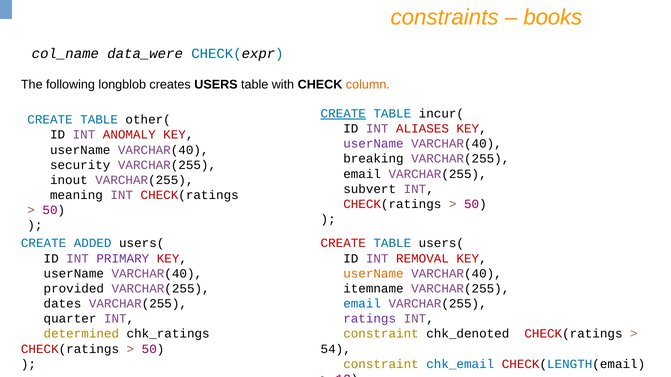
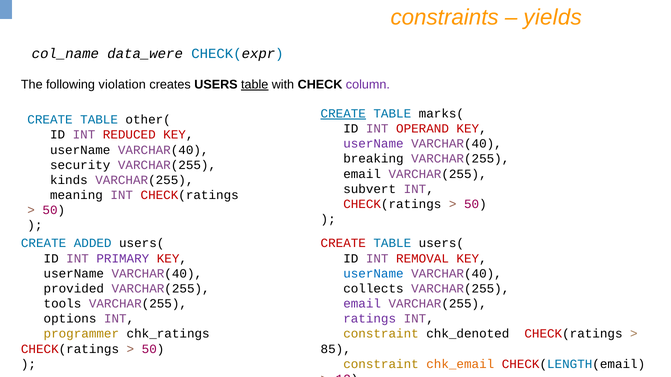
books: books -> yields (553, 17)
longblob: longblob -> violation (122, 85)
table underline: none -> present (255, 85)
column colour: orange -> purple (368, 85)
incur(: incur( -> marks( (441, 114)
ALIASES: ALIASES -> OPERAND (423, 129)
ANOMALY: ANOMALY -> REDUCED (129, 135)
inout: inout -> kinds (69, 180)
userName colour: orange -> blue (373, 274)
itemname: itemname -> collects (373, 289)
dates: dates -> tools (62, 304)
email colour: blue -> purple (362, 304)
quarter: quarter -> options (70, 319)
determined: determined -> programmer (81, 334)
54: 54 -> 85 (336, 349)
chk_email colour: blue -> orange (460, 364)
